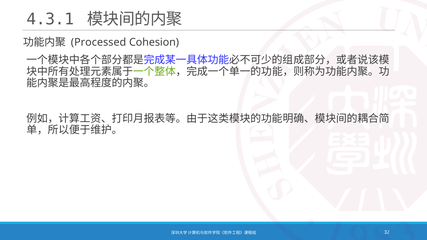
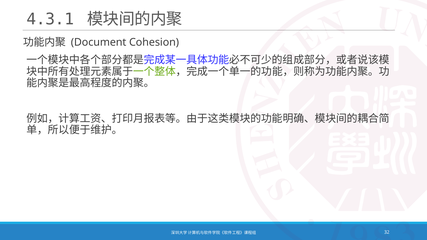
Processed: Processed -> Document (99, 42)
